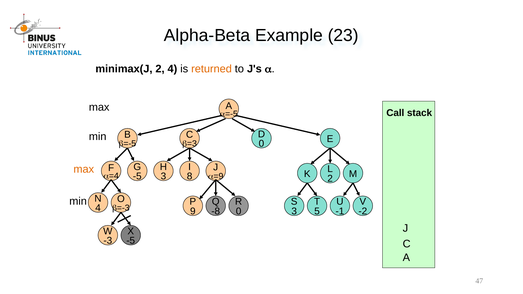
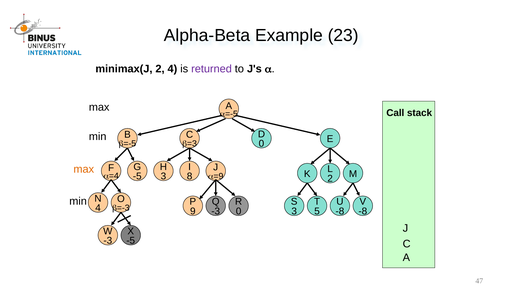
returned colour: orange -> purple (212, 69)
-8: -8 -> -3 (216, 211)
-1: -1 -> -8 (340, 211)
-2: -2 -> -8 (363, 211)
